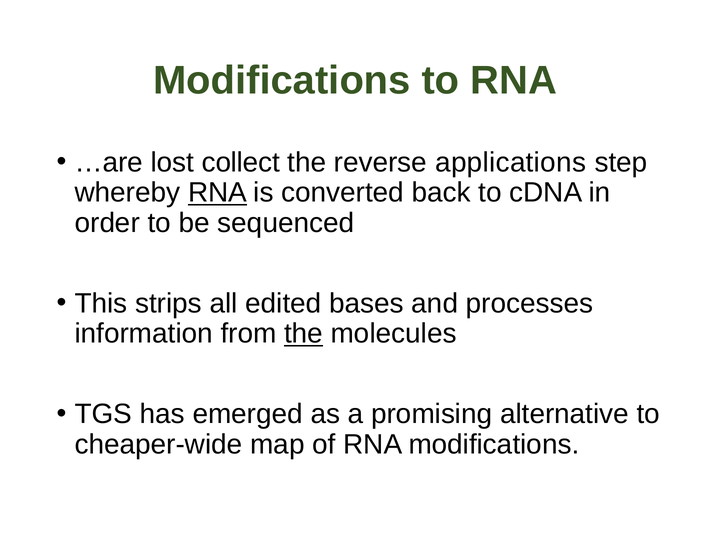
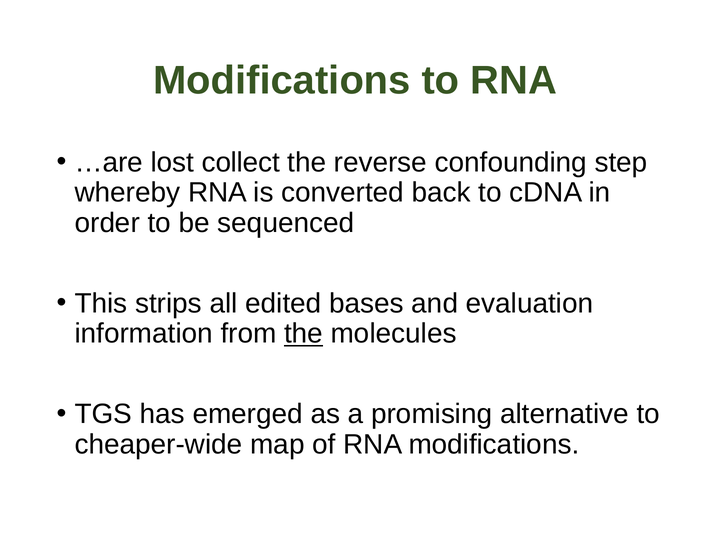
applications: applications -> confounding (511, 162)
RNA underline: present -> none (218, 193)
processes: processes -> evaluation (529, 303)
